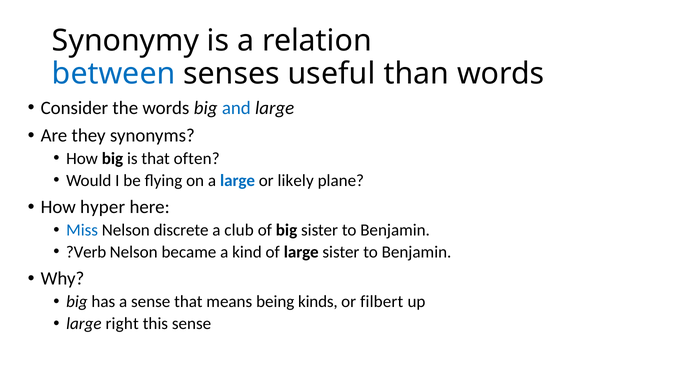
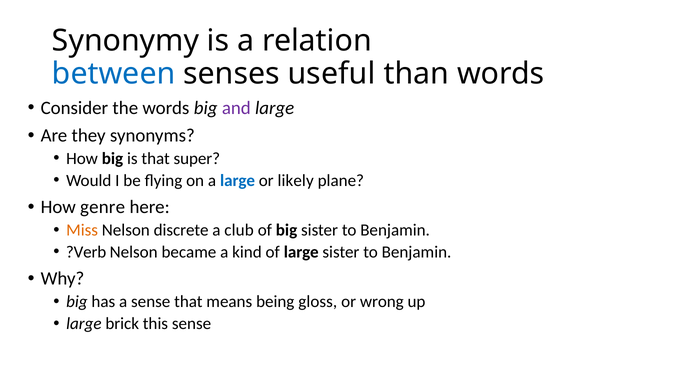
and colour: blue -> purple (236, 108)
often: often -> super (197, 158)
hyper: hyper -> genre (103, 207)
Miss colour: blue -> orange (82, 230)
kinds: kinds -> gloss (318, 301)
filbert: filbert -> wrong (382, 301)
right: right -> brick (122, 323)
